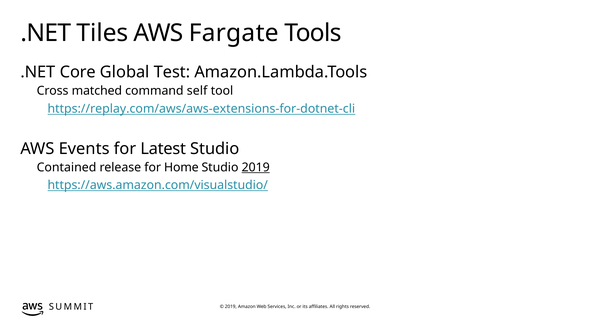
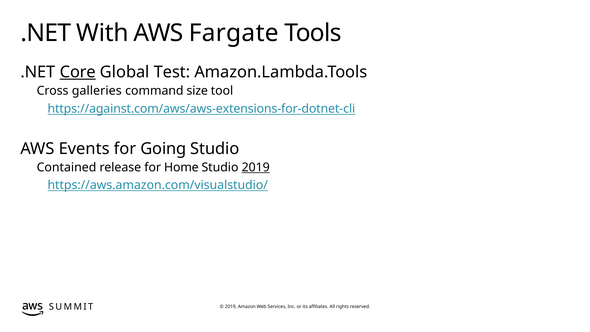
Tiles: Tiles -> With (103, 33)
Core underline: none -> present (78, 72)
matched: matched -> galleries (97, 91)
self: self -> size (197, 91)
https://replay.com/aws/aws-extensions-for-dotnet-cli: https://replay.com/aws/aws-extensions-for-dotnet-cli -> https://against.com/aws/aws-extensions-for-dotnet-cli (201, 109)
Latest: Latest -> Going (163, 149)
